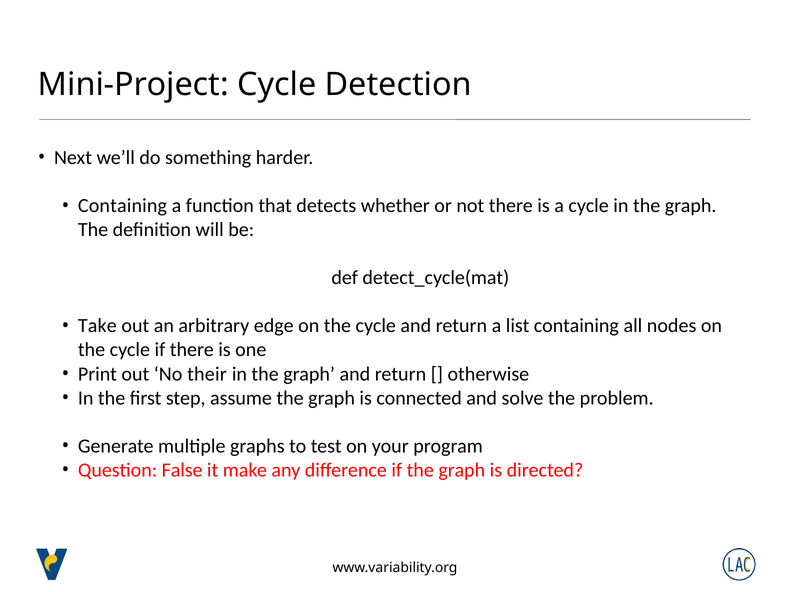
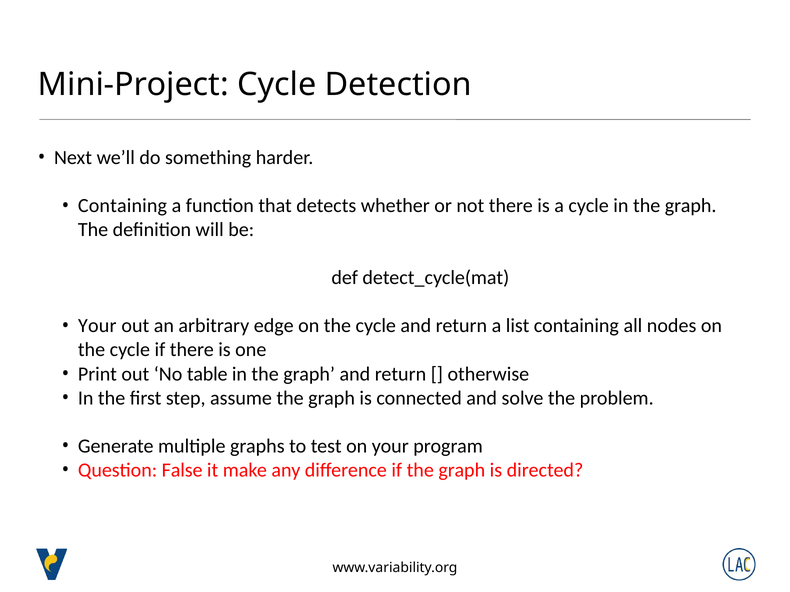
Take: Take -> Your (97, 326)
their: their -> table (207, 374)
